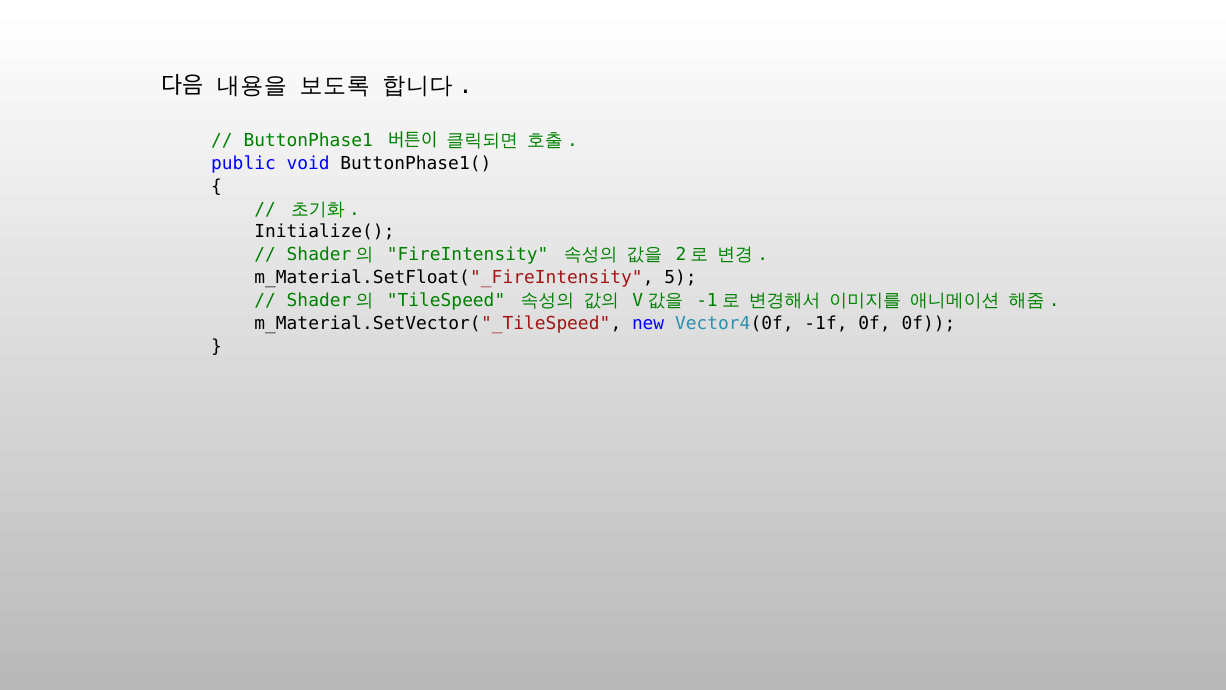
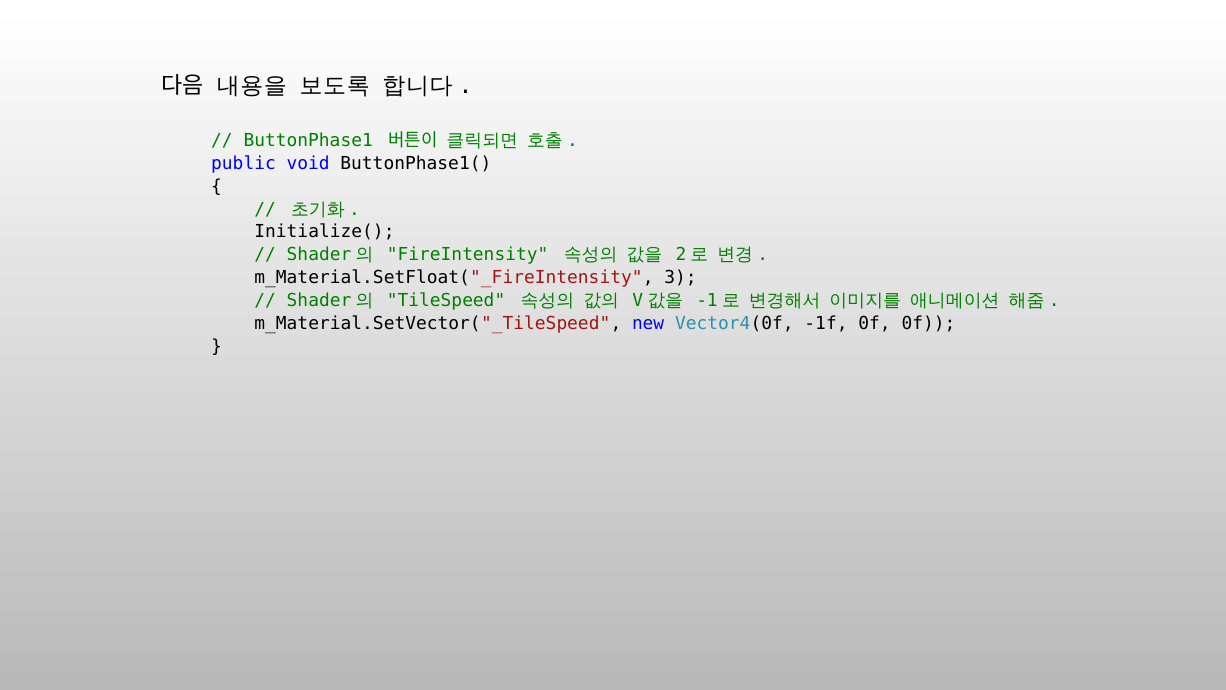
5: 5 -> 3 (681, 278)
